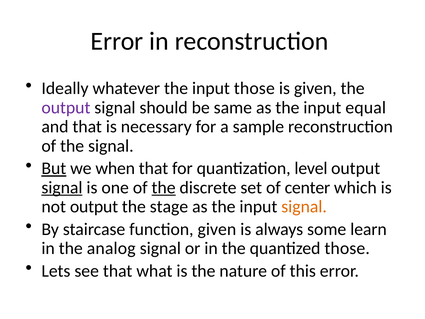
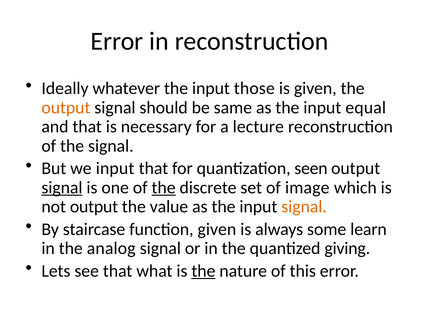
output colour: purple -> orange (66, 107)
sample: sample -> lecture (258, 127)
But underline: present -> none (54, 168)
we when: when -> input (115, 168)
level: level -> seen (311, 168)
center: center -> image (307, 187)
stage: stage -> value (169, 207)
quantized those: those -> giving (347, 248)
the underline: none -> present (203, 271)
